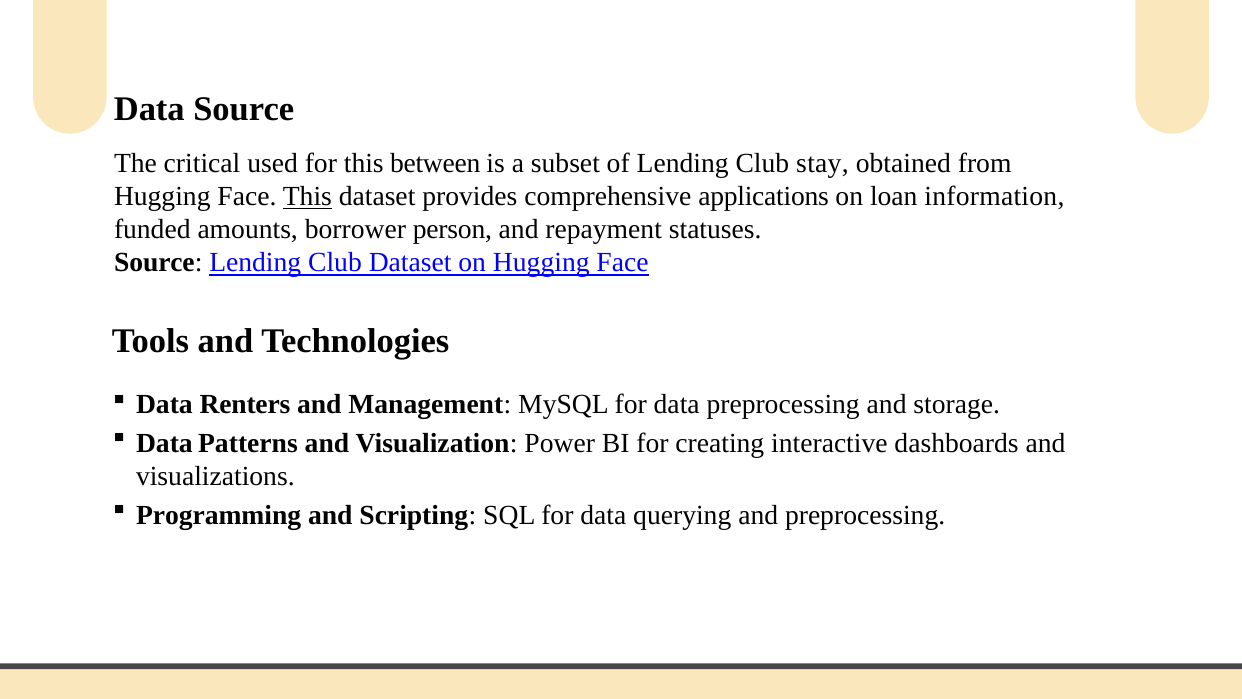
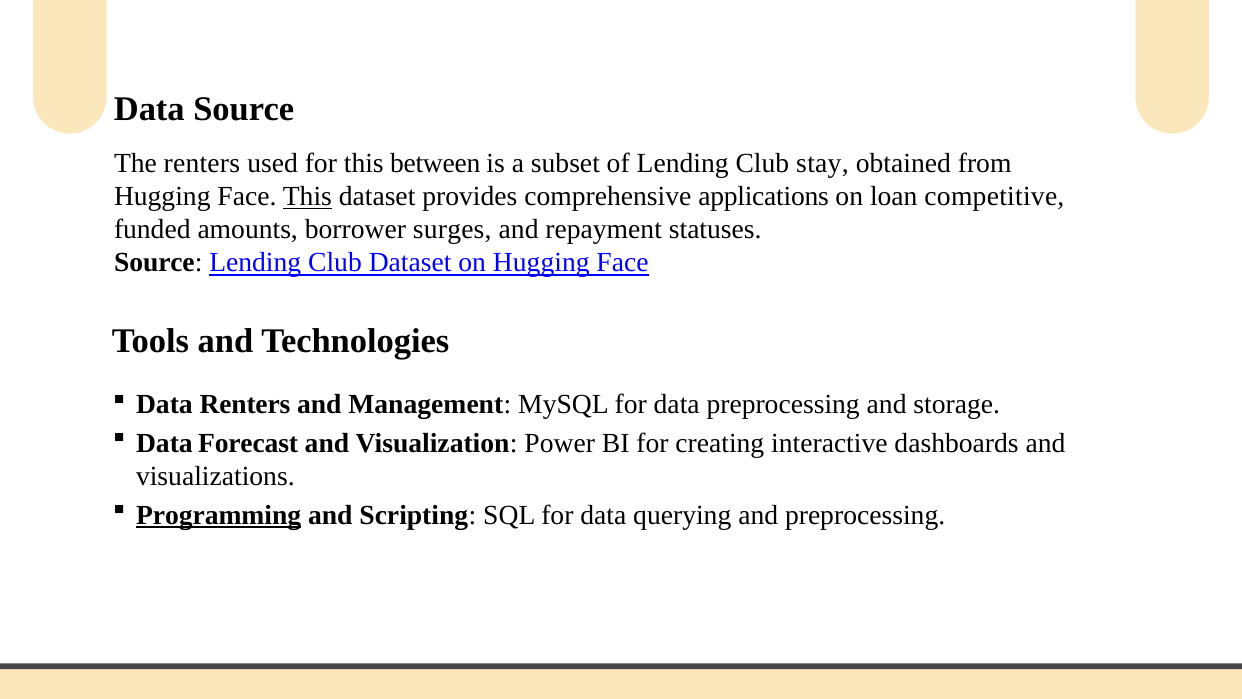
The critical: critical -> renters (202, 163)
information: information -> competitive (994, 196)
person: person -> surges (452, 230)
Patterns: Patterns -> Forecast (248, 443)
Programming underline: none -> present (219, 515)
